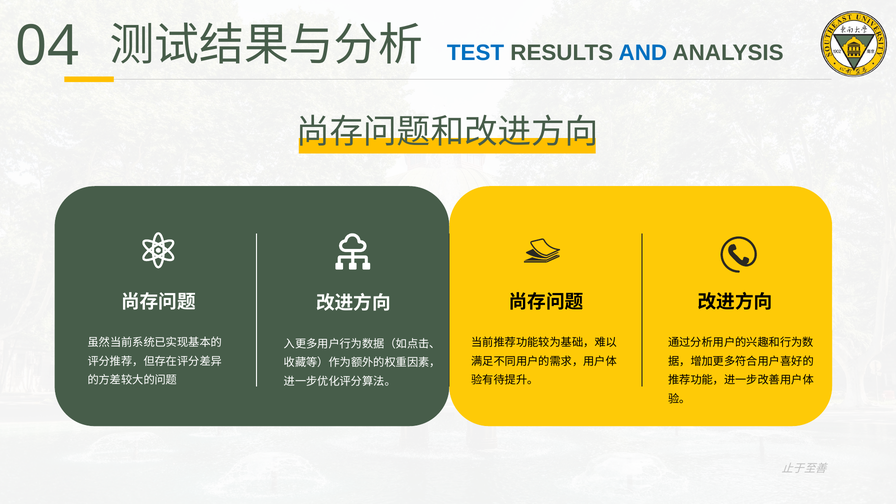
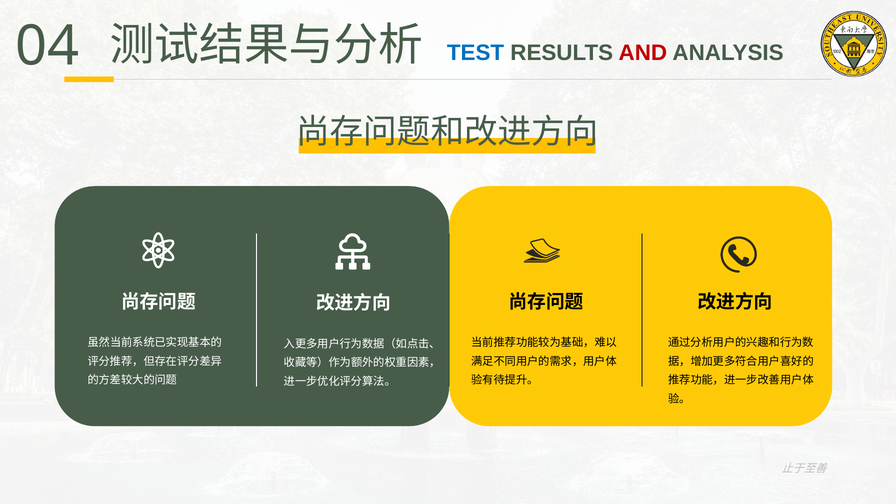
AND colour: blue -> red (643, 53)
